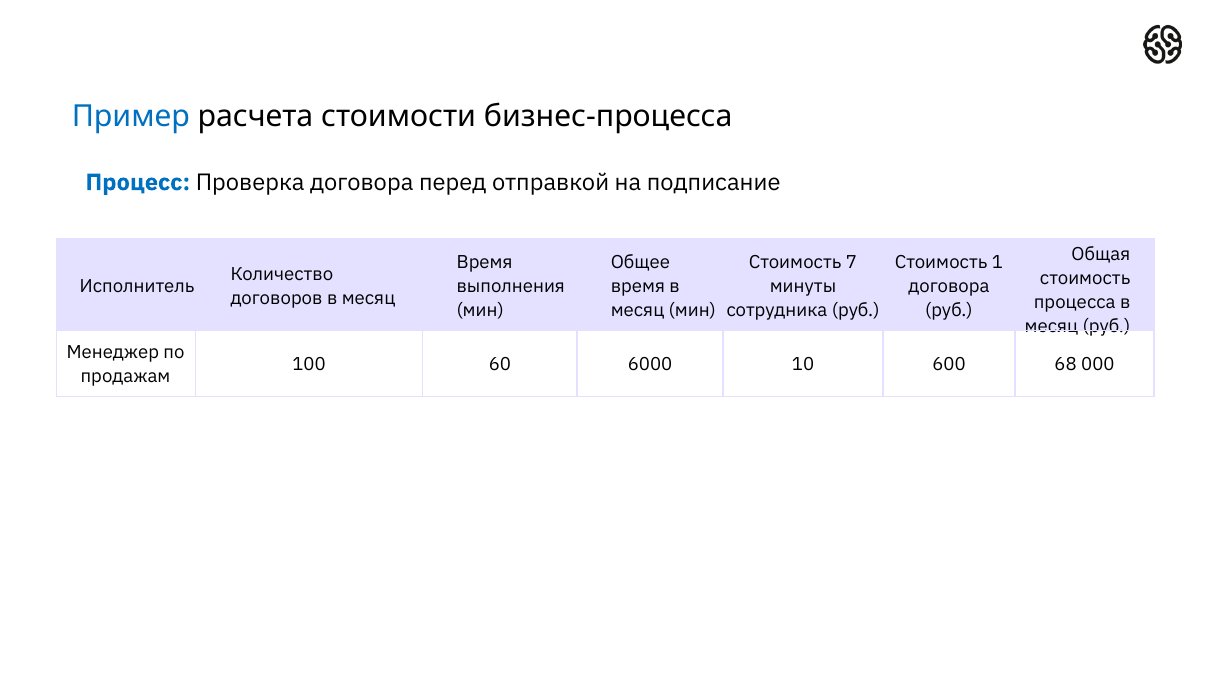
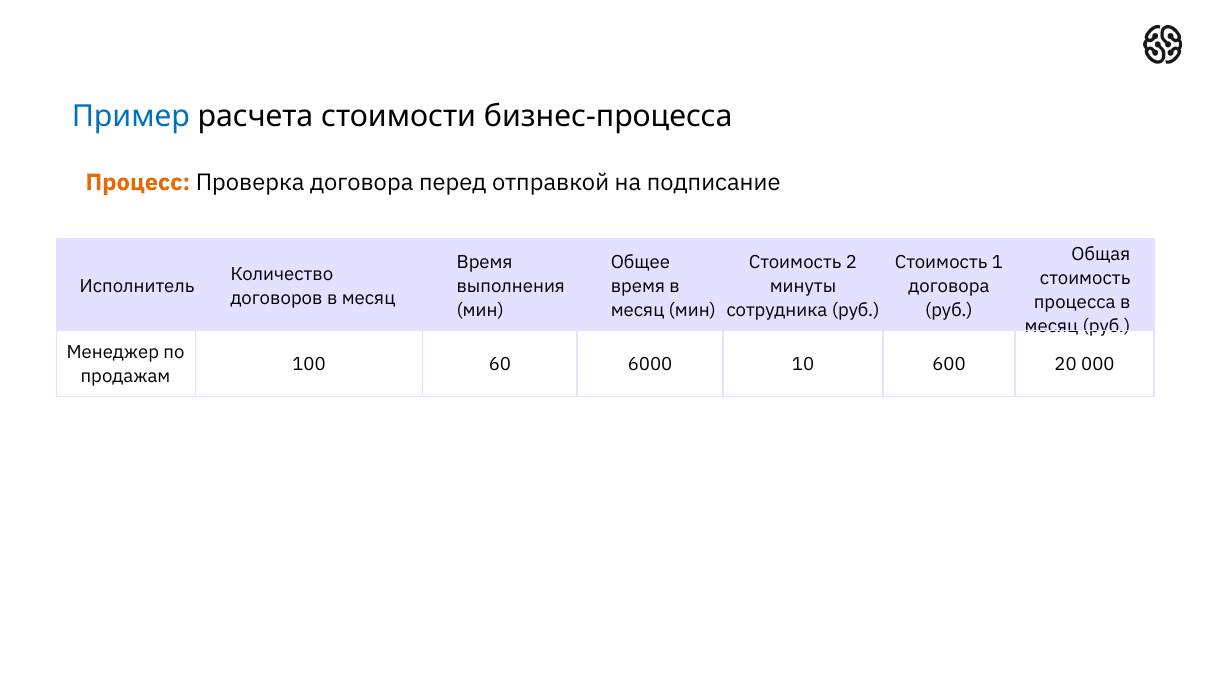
Процесс colour: blue -> orange (138, 182)
7: 7 -> 2 (852, 263)
68: 68 -> 20 (1066, 365)
